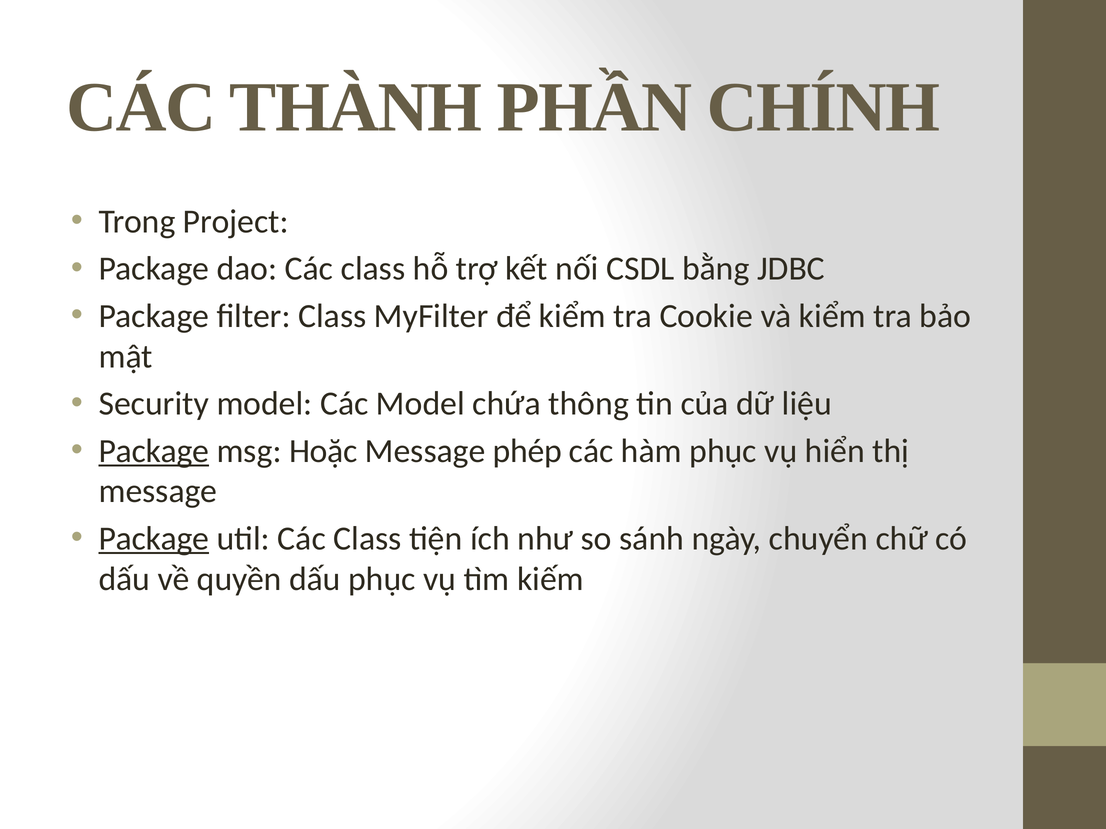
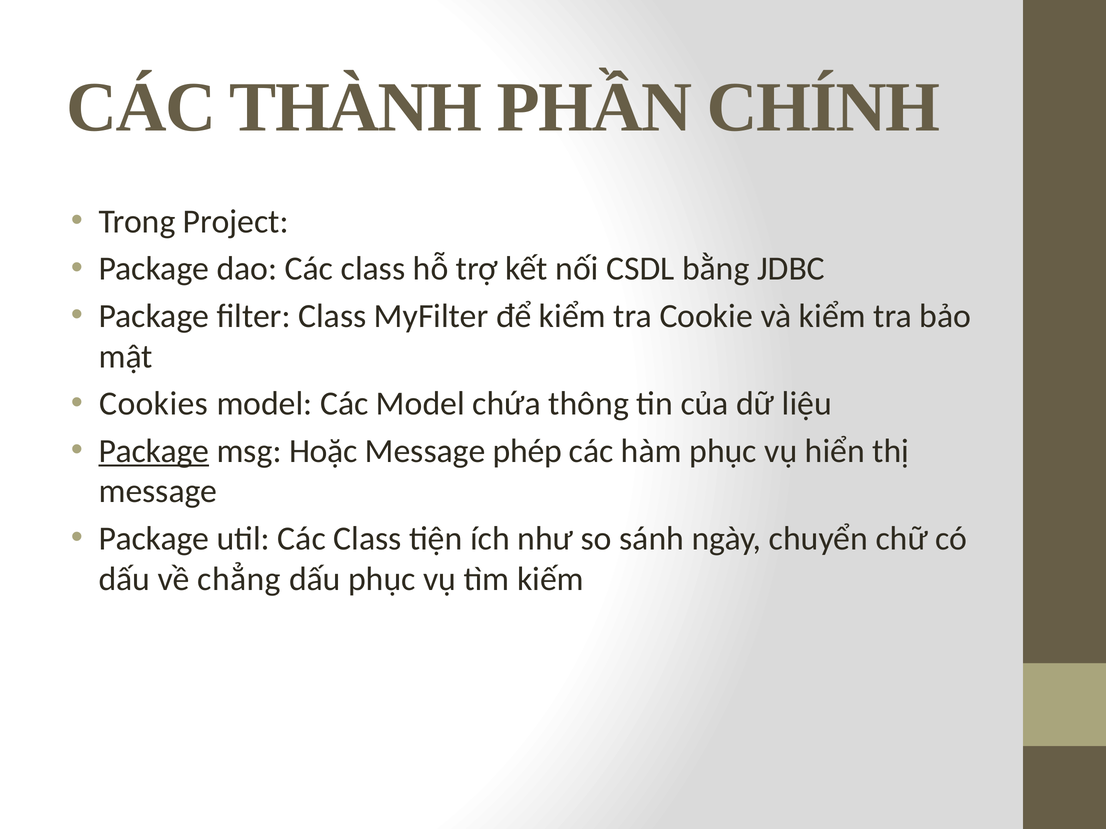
Security: Security -> Cookies (154, 404)
Package underline: present -> none (154, 539)
quyền: quyền -> chẳng (239, 579)
